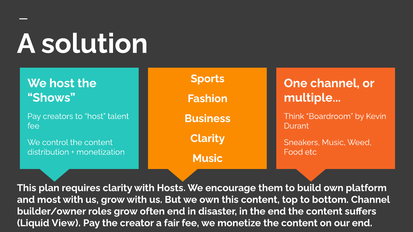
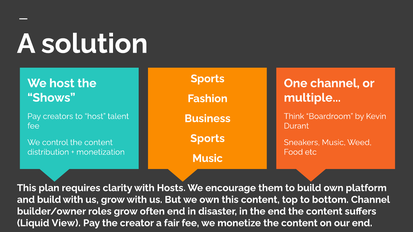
Clarity: Clarity -> Sports (208, 139)
and most: most -> build (49, 200)
